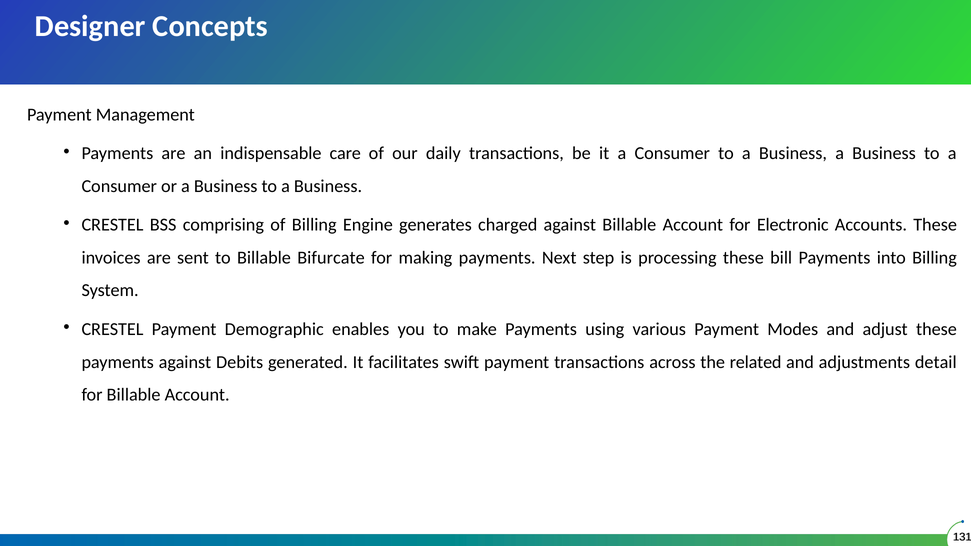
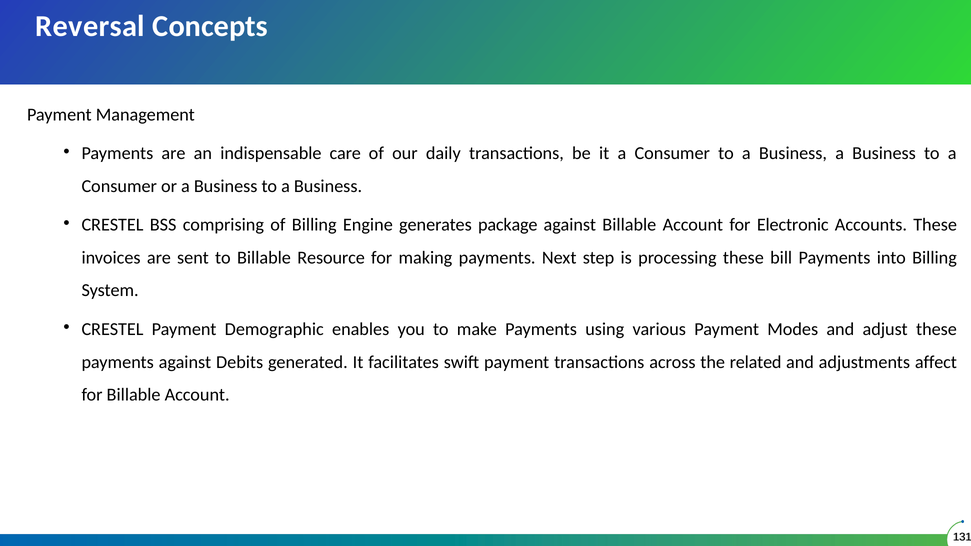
Designer: Designer -> Reversal (90, 26)
charged: charged -> package (508, 225)
Bifurcate: Bifurcate -> Resource (331, 258)
detail: detail -> affect (936, 362)
